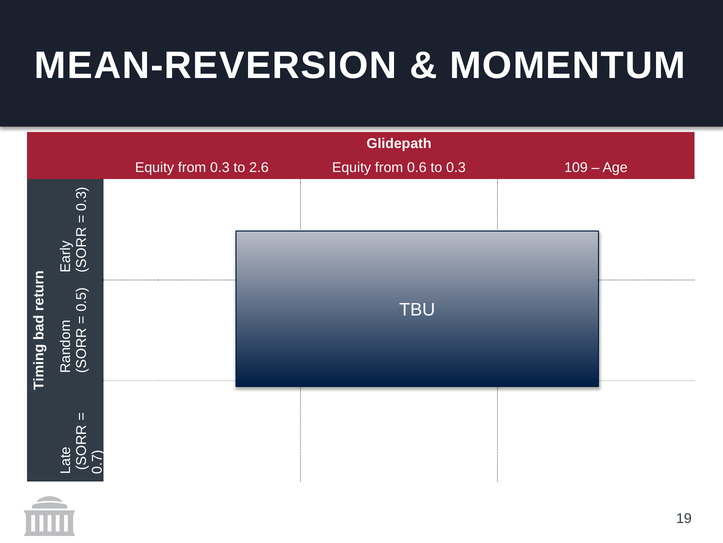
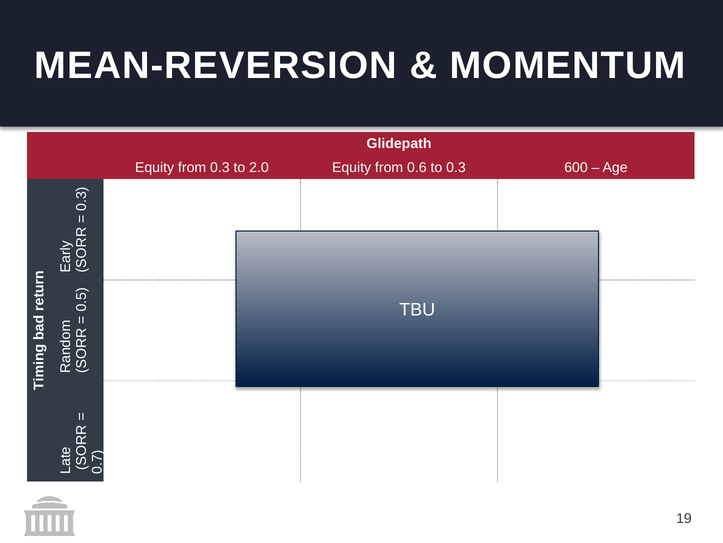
2.6: 2.6 -> 2.0 (259, 167)
109: 109 -> 600 (576, 167)
